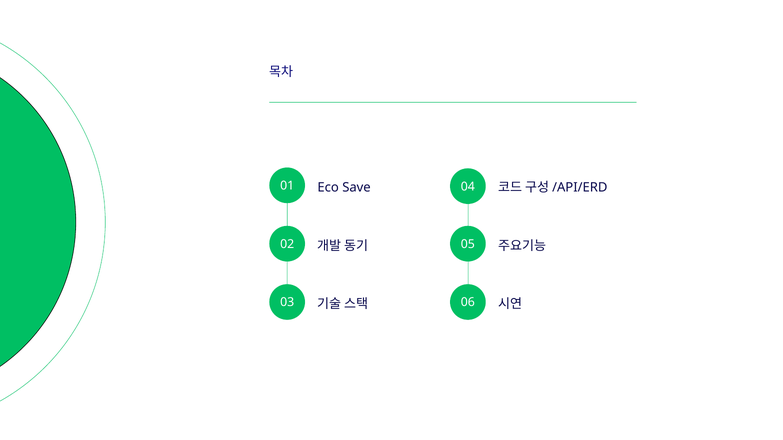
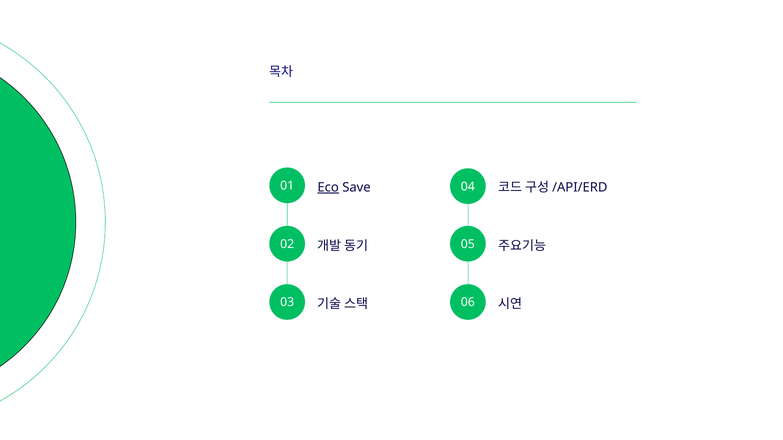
Eco underline: none -> present (328, 188)
